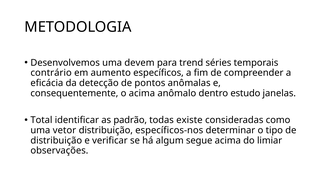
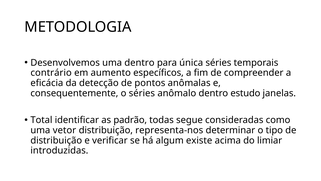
uma devem: devem -> dentro (139, 63)
trend: trend -> única (191, 63)
o acima: acima -> séries (142, 93)
existe: existe -> segue (189, 120)
específicos-nos: específicos-nos -> representa-nos (169, 130)
segue: segue -> existe (199, 140)
observações: observações -> introduzidas (59, 150)
